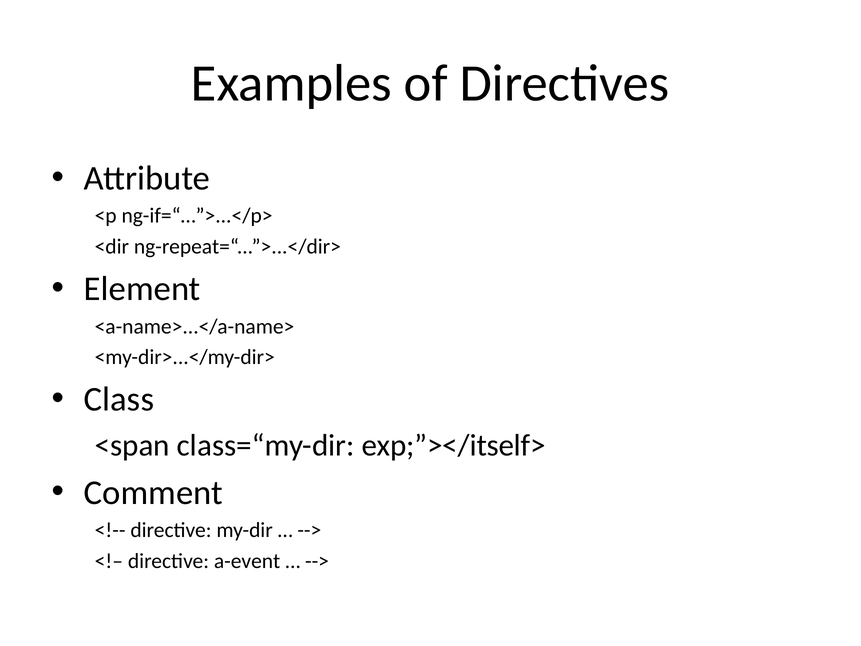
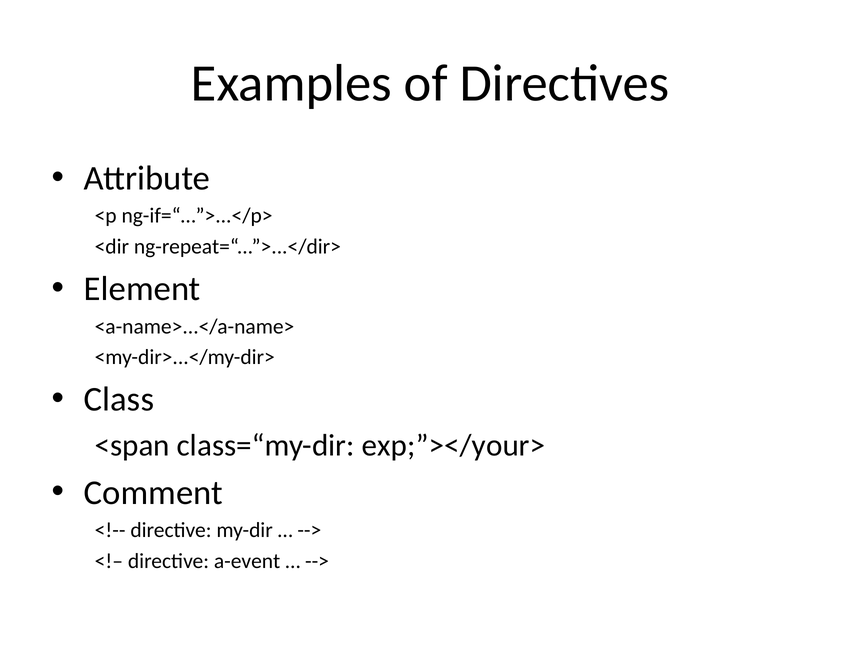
exp;”></itself>: exp;”></itself> -> exp;”></your> (453, 445)
